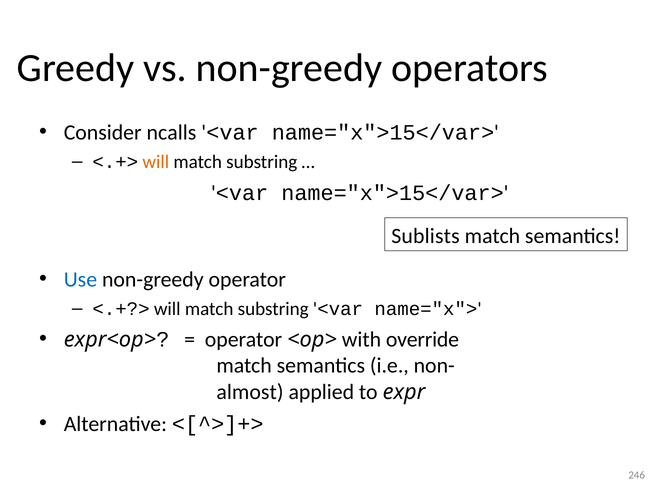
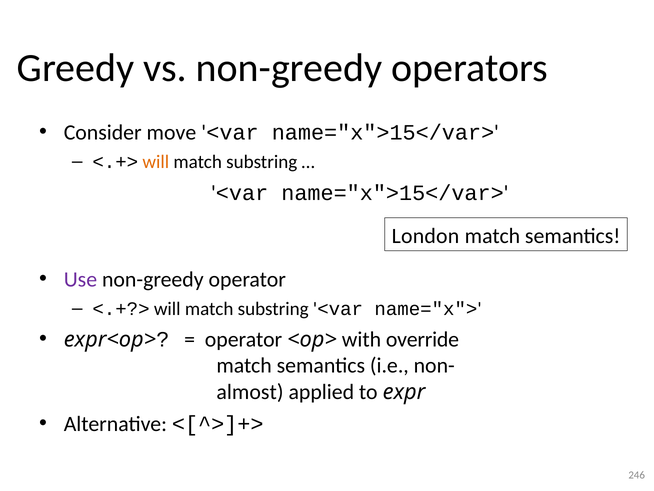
ncalls: ncalls -> move (171, 132)
Sublists: Sublists -> London (425, 236)
Use colour: blue -> purple (80, 279)
